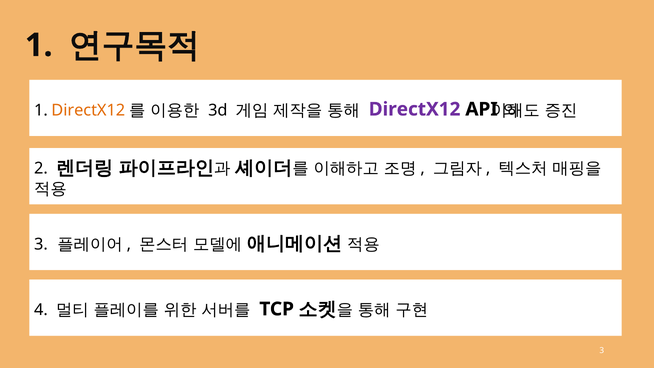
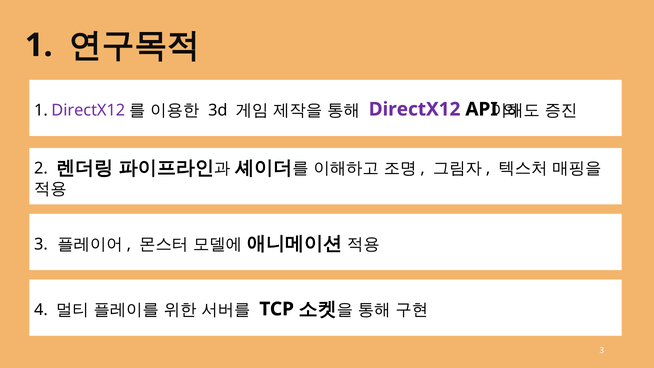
DirectX12 colour: orange -> purple (88, 110)
